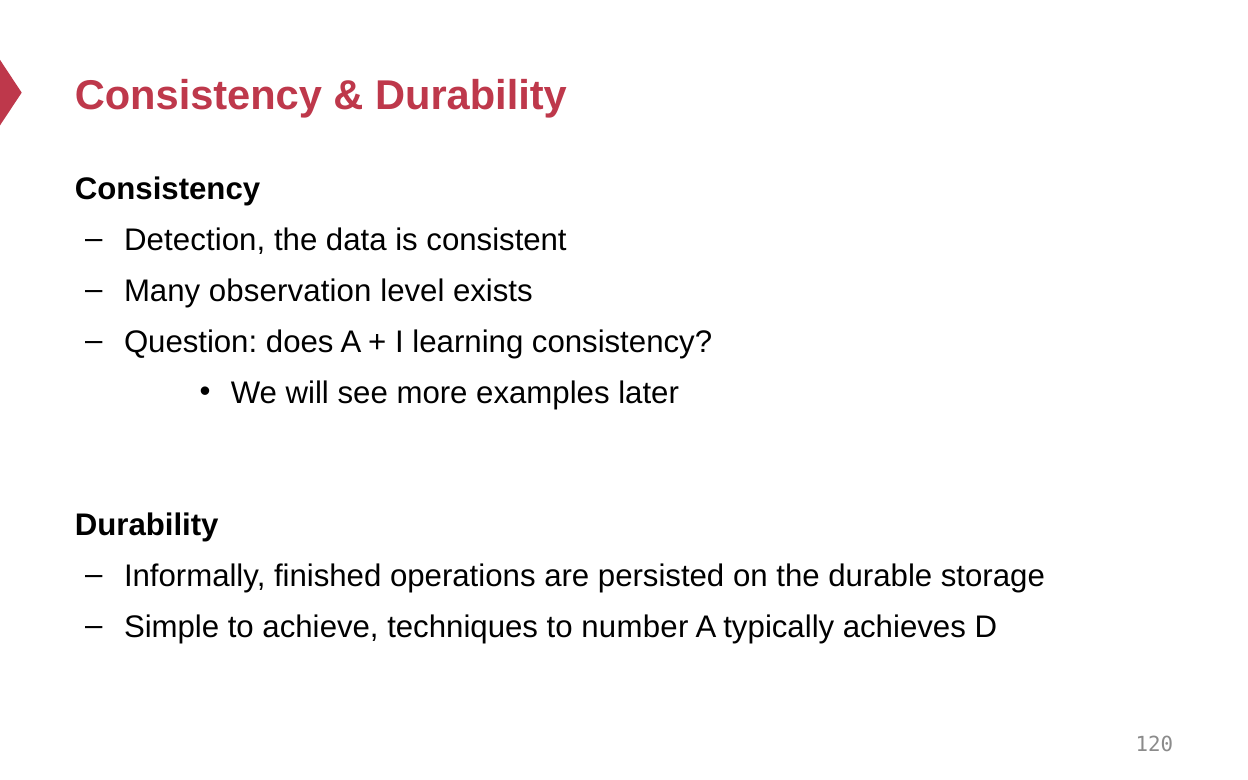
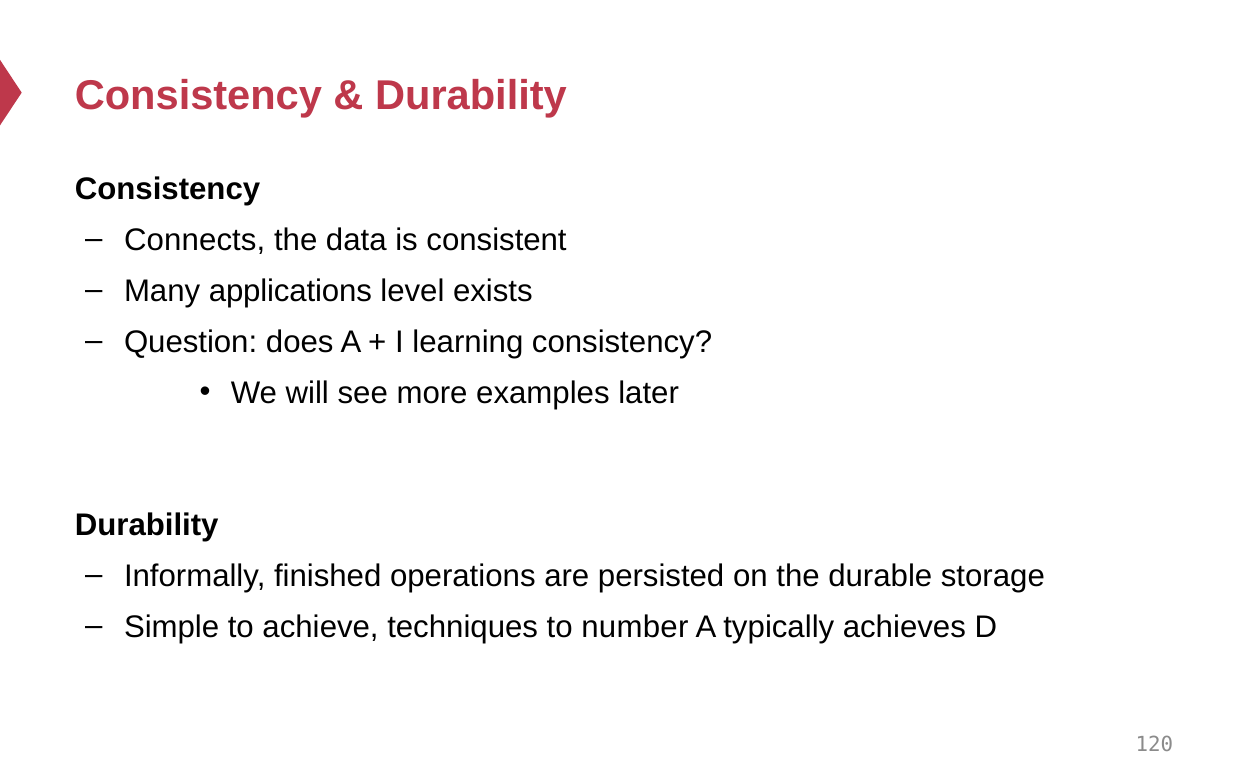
Detection: Detection -> Connects (195, 240)
observation: observation -> applications (290, 291)
